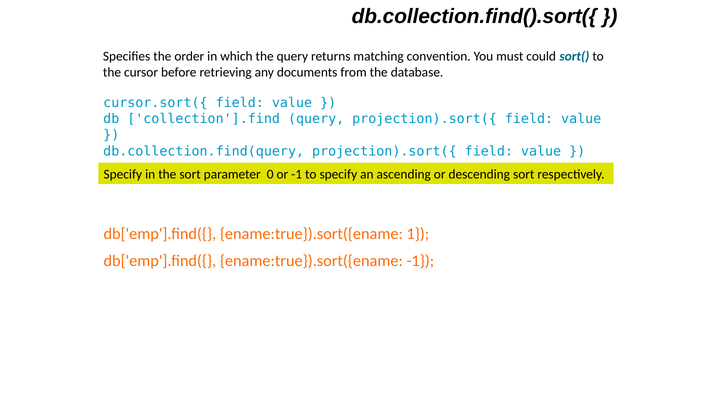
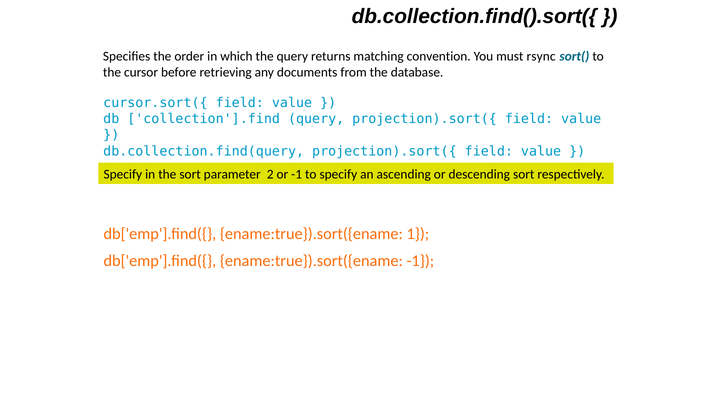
could: could -> rsync (541, 56)
0: 0 -> 2 (270, 174)
